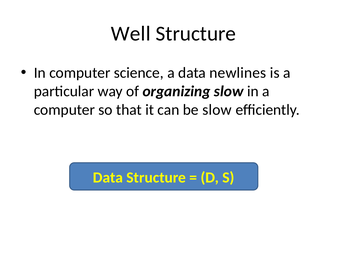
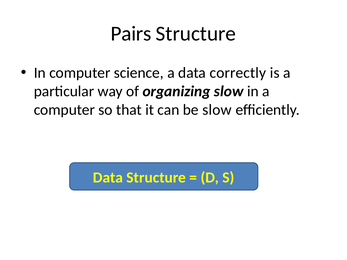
Well: Well -> Pairs (131, 34)
newlines: newlines -> correctly (238, 73)
